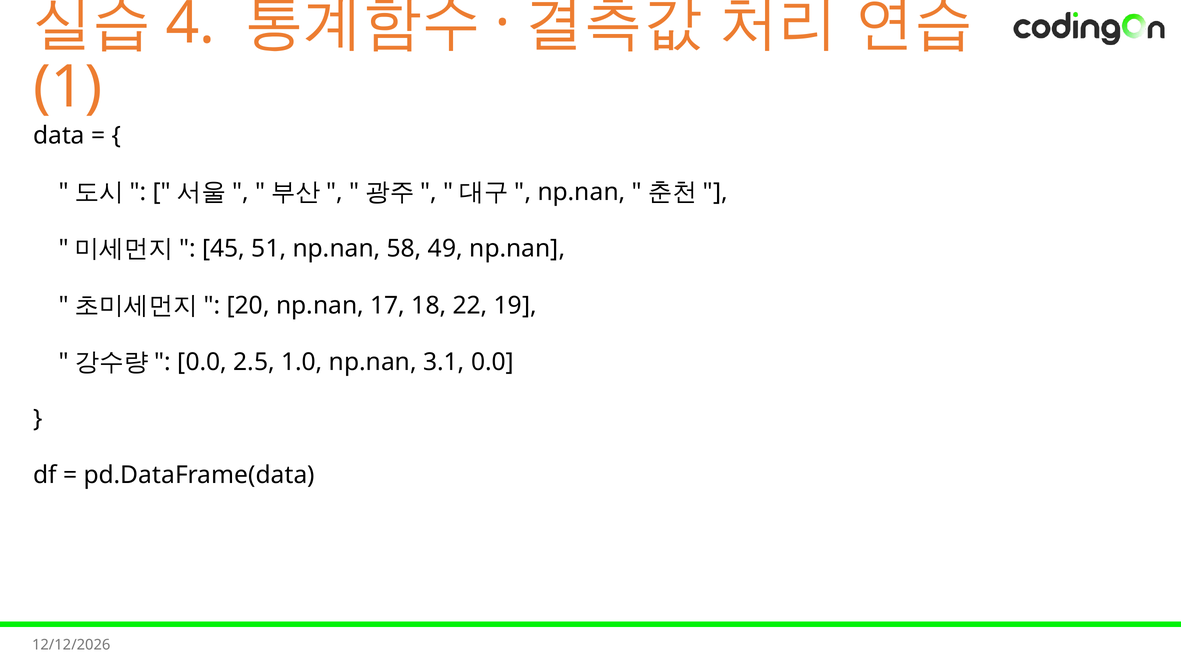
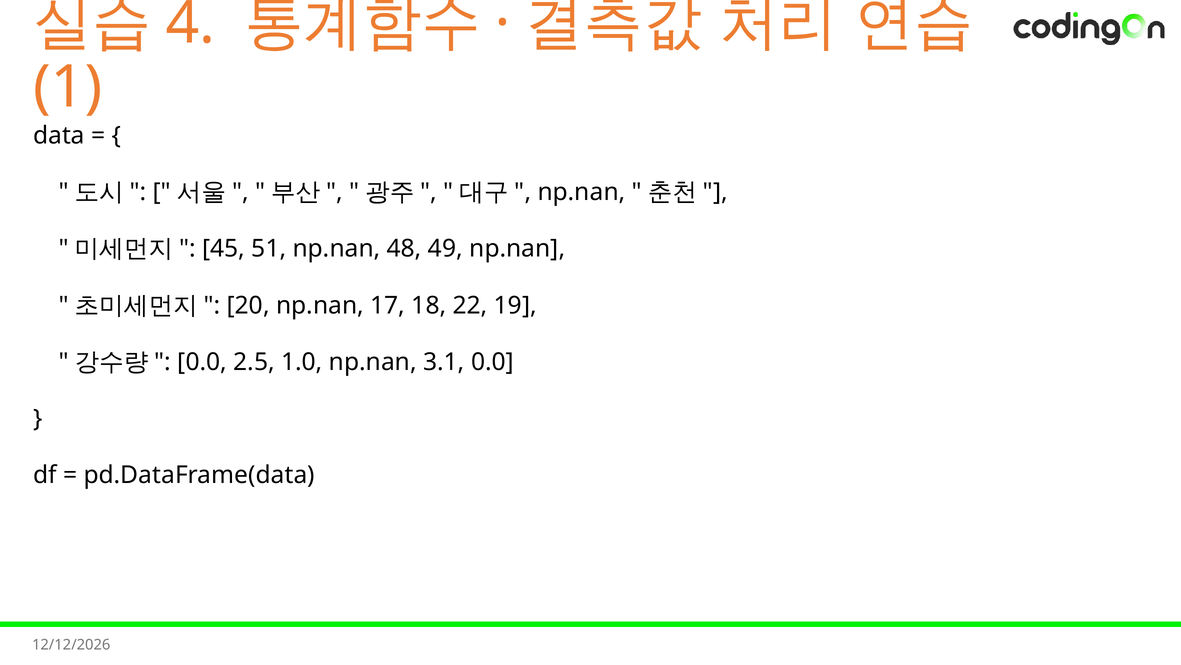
58: 58 -> 48 (404, 248)
